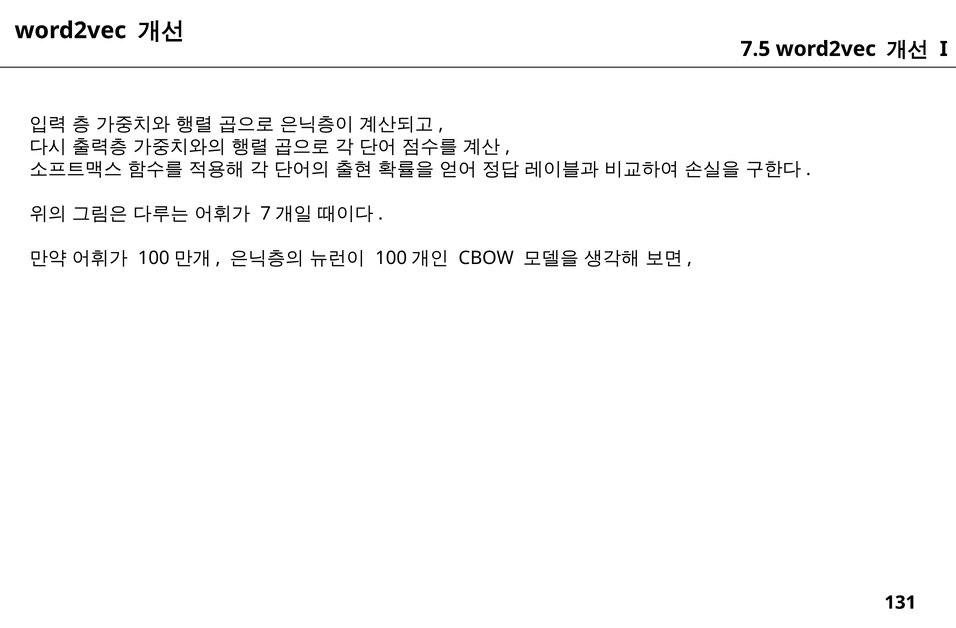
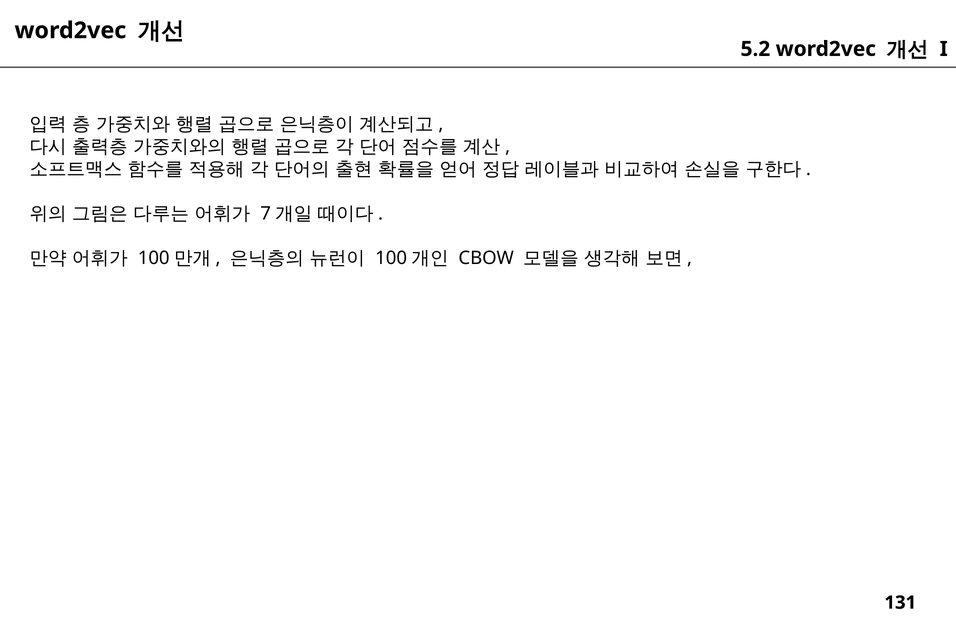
7.5: 7.5 -> 5.2 (755, 49)
